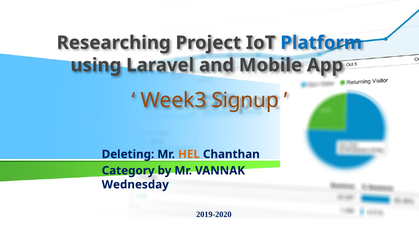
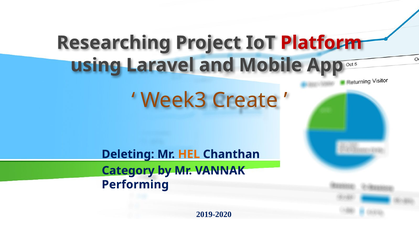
Platform colour: blue -> red (321, 43)
Signup: Signup -> Create (245, 100)
Wednesday: Wednesday -> Performing (135, 184)
